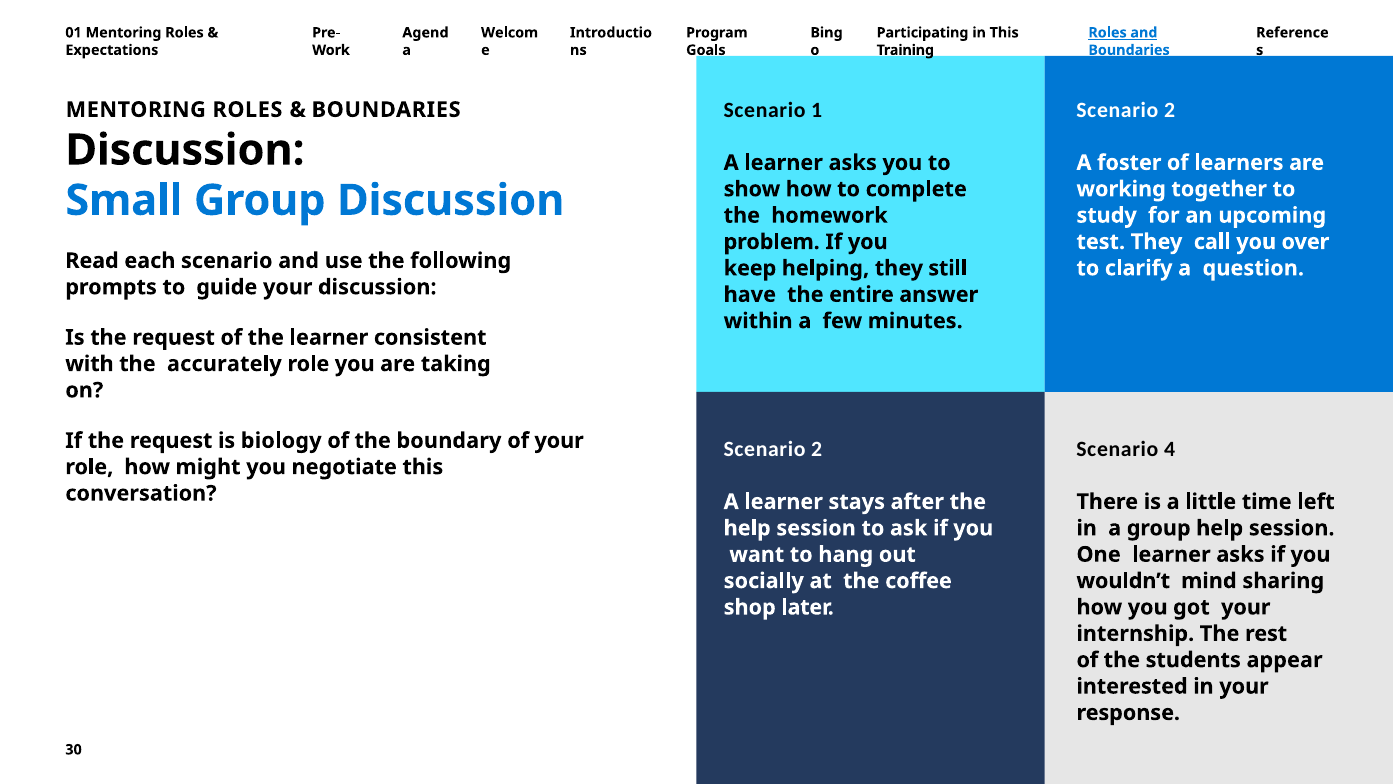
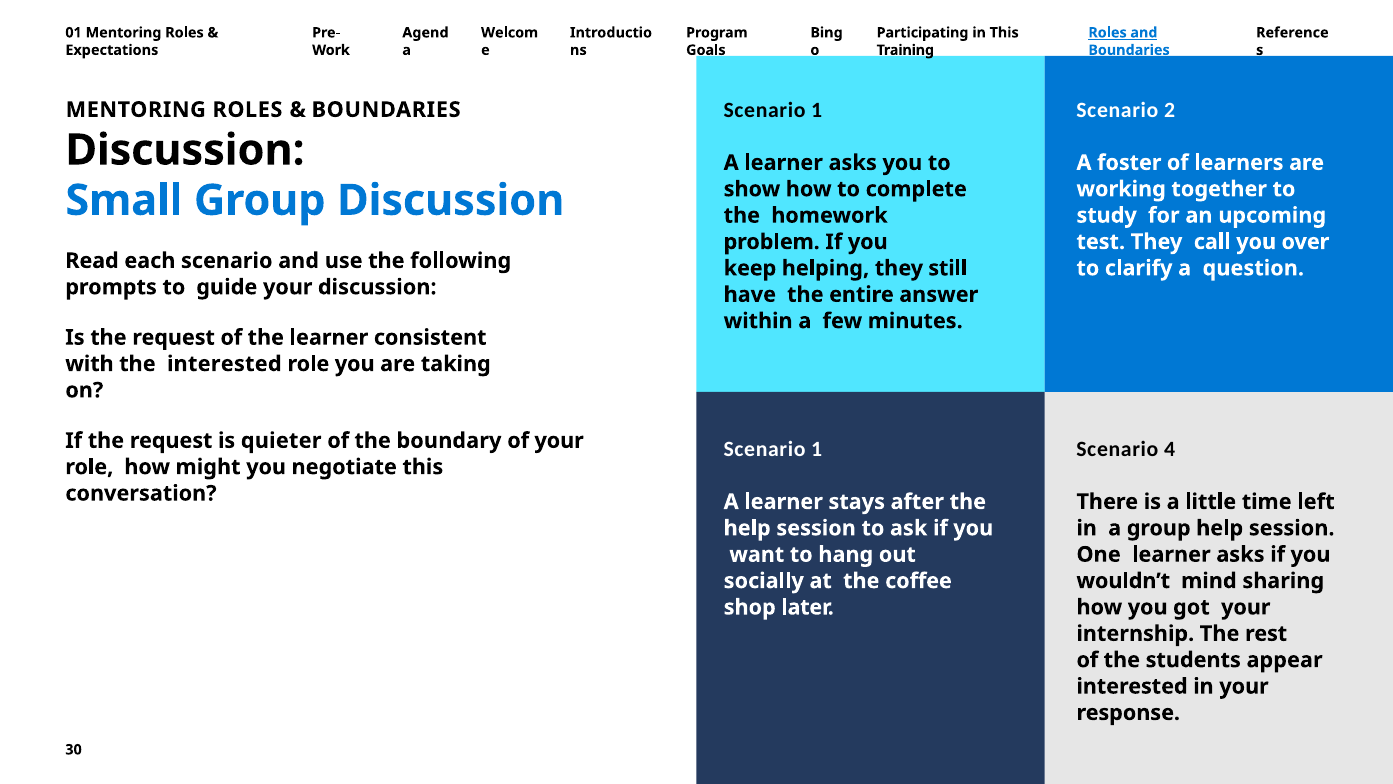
the accurately: accurately -> interested (224, 364)
biology: biology -> quieter (281, 440)
2: 2 -> 1 (817, 449)
